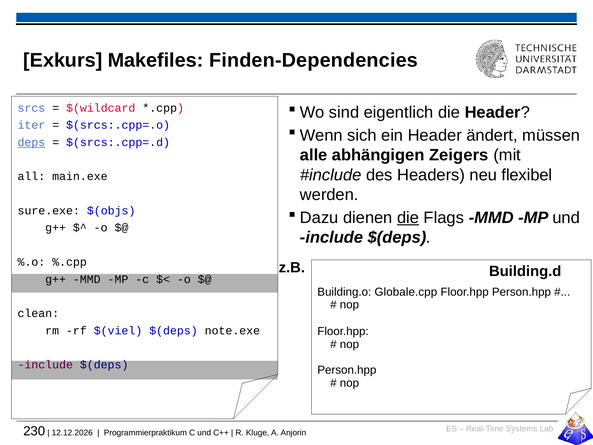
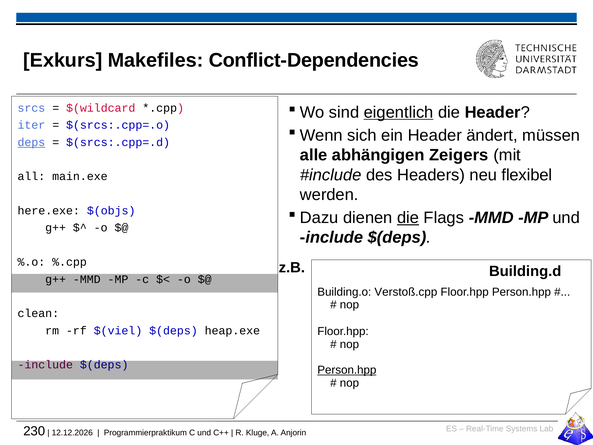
Finden-Dependencies: Finden-Dependencies -> Conflict-Dependencies (314, 60)
eigentlich underline: none -> present (399, 112)
sure.exe: sure.exe -> here.exe (49, 211)
Globale.cpp: Globale.cpp -> Verstoß.cpp (406, 292)
note.exe: note.exe -> heap.exe (232, 330)
Person.hpp underline: none -> present (347, 370)
